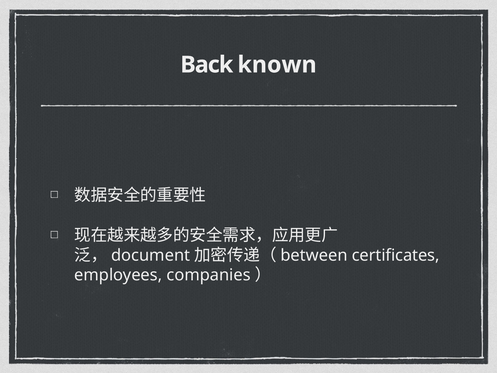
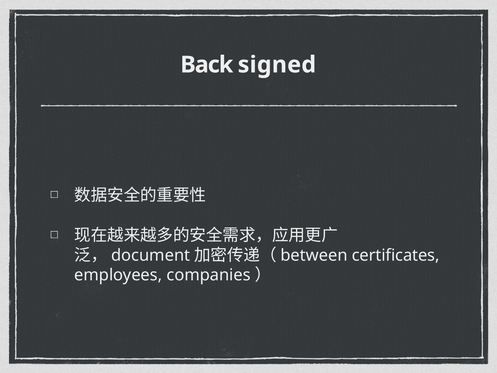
known: known -> signed (277, 65)
